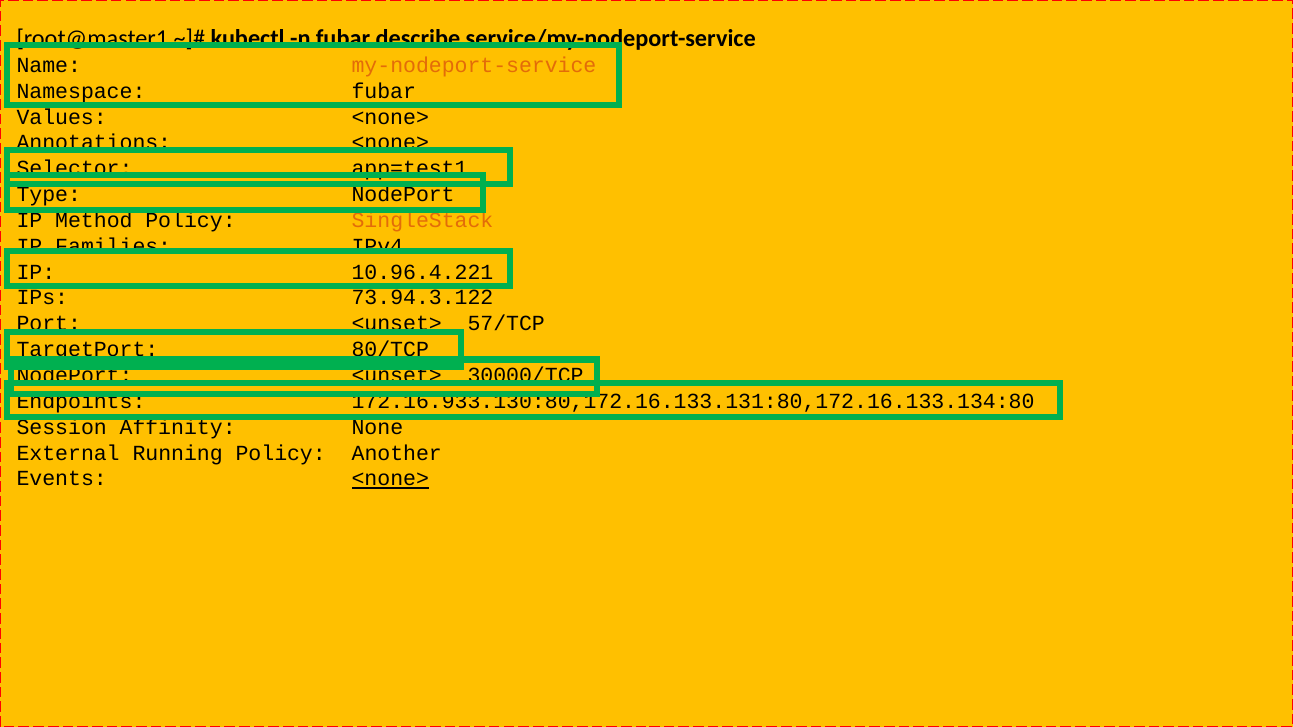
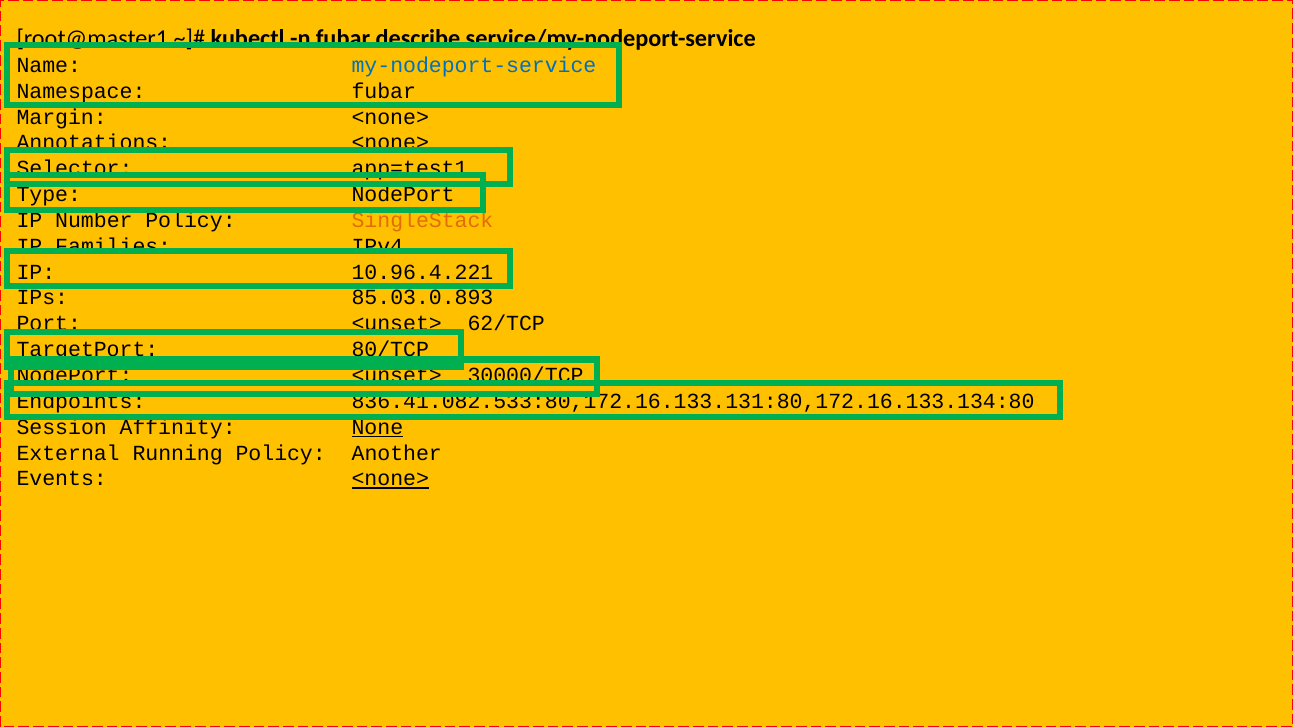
my-nodeport-service colour: orange -> blue (474, 65)
Values: Values -> Margin (62, 117)
Method: Method -> Number (94, 220)
73.94.3.122: 73.94.3.122 -> 85.03.0.893 (422, 298)
57/TCP: 57/TCP -> 62/TCP (506, 324)
172.16.933.130:80,172.16.133.131:80,172.16.133.134:80: 172.16.933.130:80,172.16.133.131:80,172.16.133.134:80 -> 836.41.082.533:80,172.16.133.131:80,172.16.133.134:80 (693, 401)
None underline: none -> present (377, 427)
